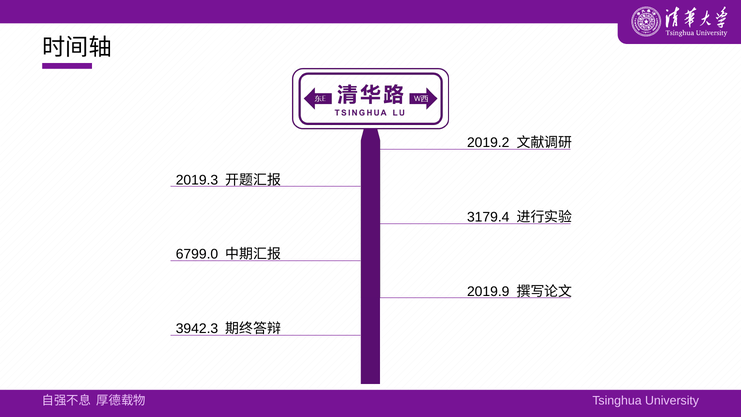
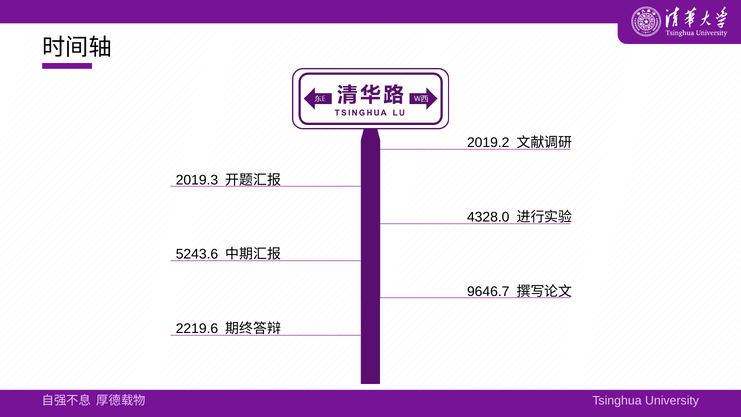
3179.4: 3179.4 -> 4328.0 (488, 217)
6799.0: 6799.0 -> 5243.6 (197, 254)
2019.9: 2019.9 -> 9646.7 (488, 291)
3942.3: 3942.3 -> 2219.6 (197, 329)
